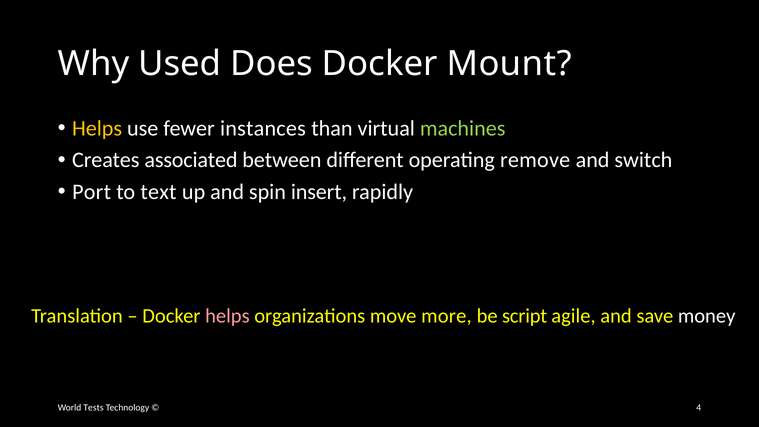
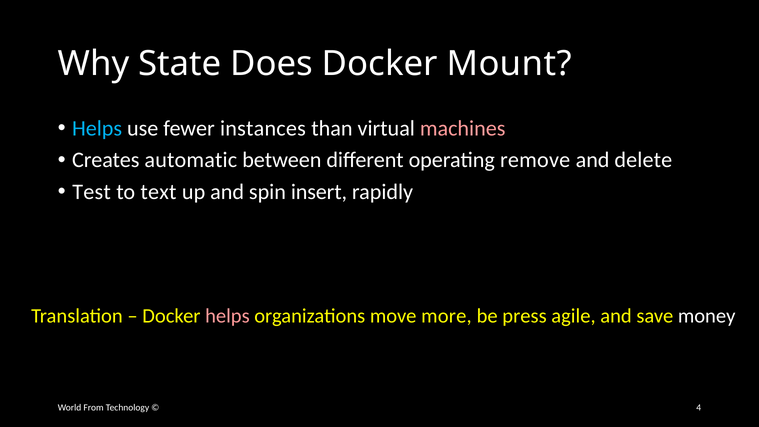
Used: Used -> State (180, 64)
Helps colour: yellow -> light blue (97, 128)
machines colour: light green -> pink (463, 128)
associated: associated -> automatic (191, 160)
switch: switch -> delete (643, 160)
Port: Port -> Test (92, 192)
script: script -> press (525, 316)
Tests: Tests -> From (94, 408)
